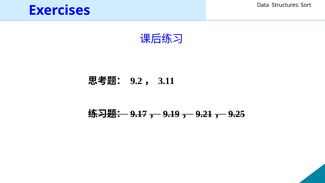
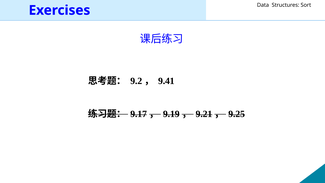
3.11: 3.11 -> 9.41 (166, 81)
